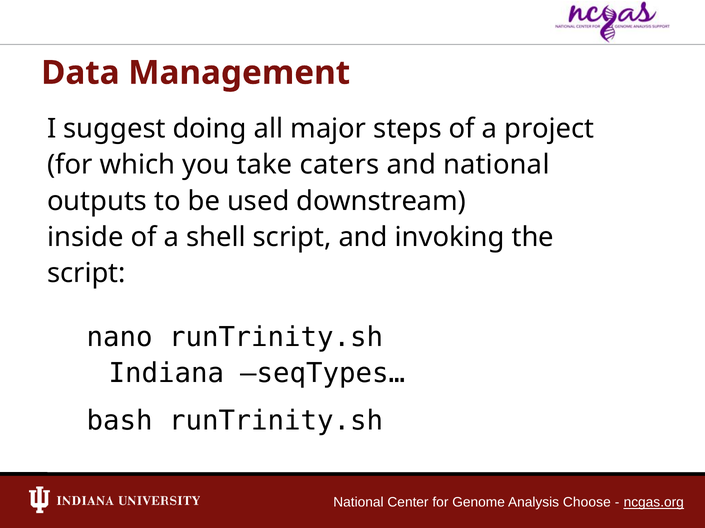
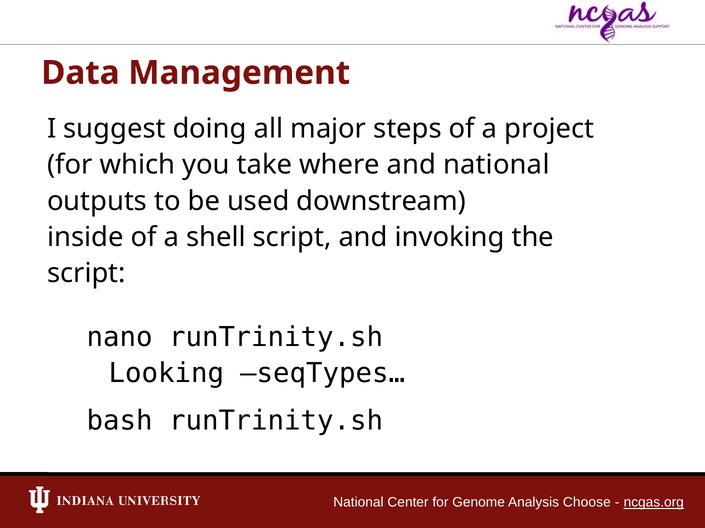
caters: caters -> where (340, 165)
Indiana: Indiana -> Looking (166, 374)
